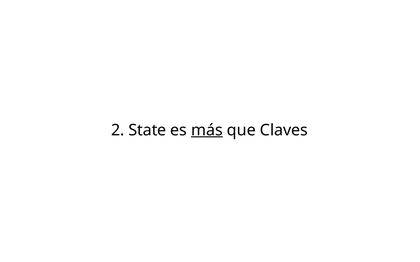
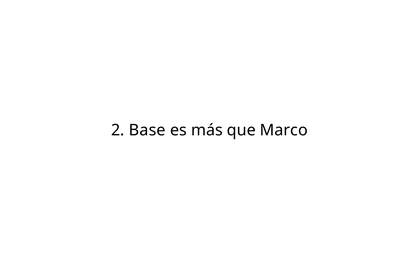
State: State -> Base (147, 130)
más underline: present -> none (207, 130)
Claves: Claves -> Marco (284, 130)
